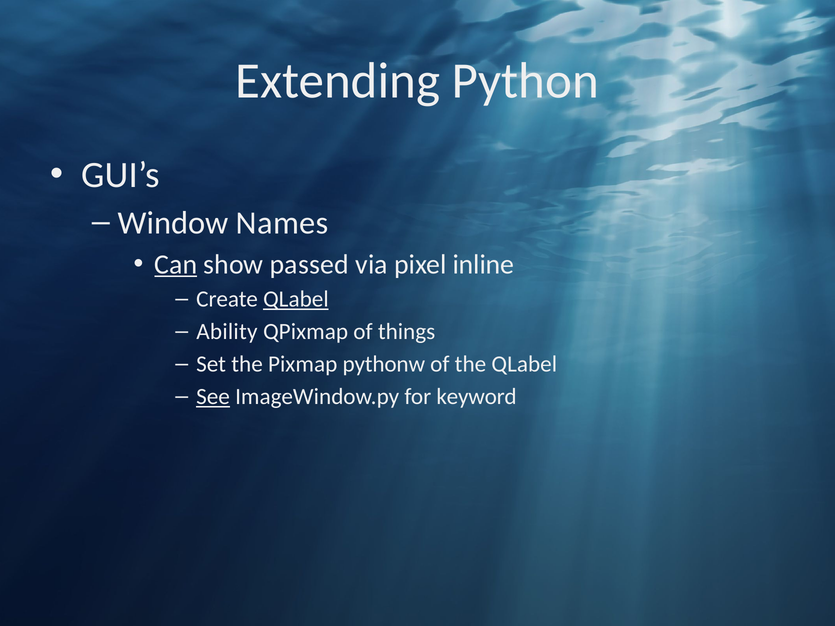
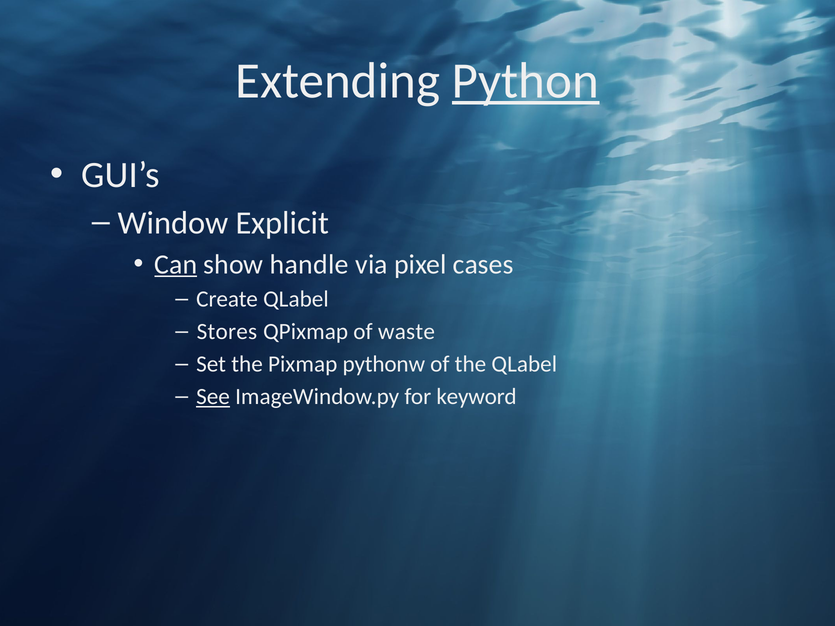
Python underline: none -> present (525, 81)
Names: Names -> Explicit (282, 223)
passed: passed -> handle (309, 264)
inline: inline -> cases (483, 264)
QLabel underline: present -> none (296, 299)
Ability: Ability -> Stores (227, 332)
things: things -> waste (406, 332)
